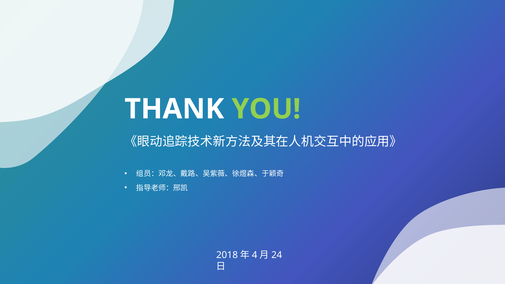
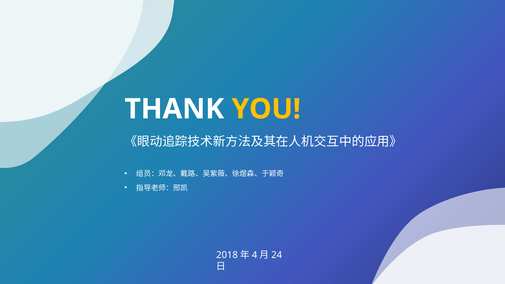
YOU colour: light green -> yellow (266, 109)
